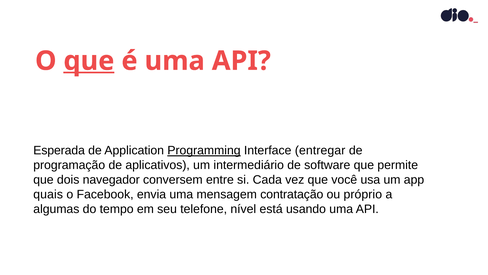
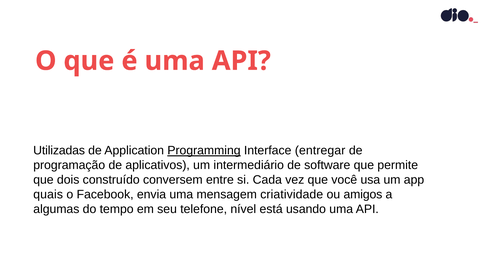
que underline: present -> none (89, 61)
Esperada: Esperada -> Utilizadas (59, 150)
navegador: navegador -> construído (111, 180)
contratação: contratação -> criatividade (292, 194)
próprio: próprio -> amigos (363, 194)
